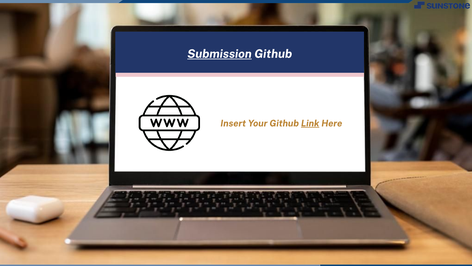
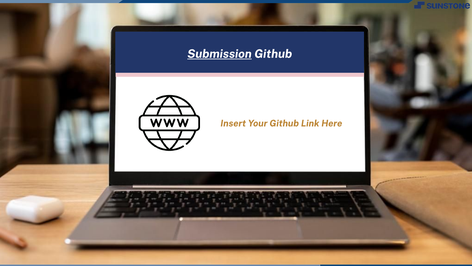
Link underline: present -> none (310, 123)
